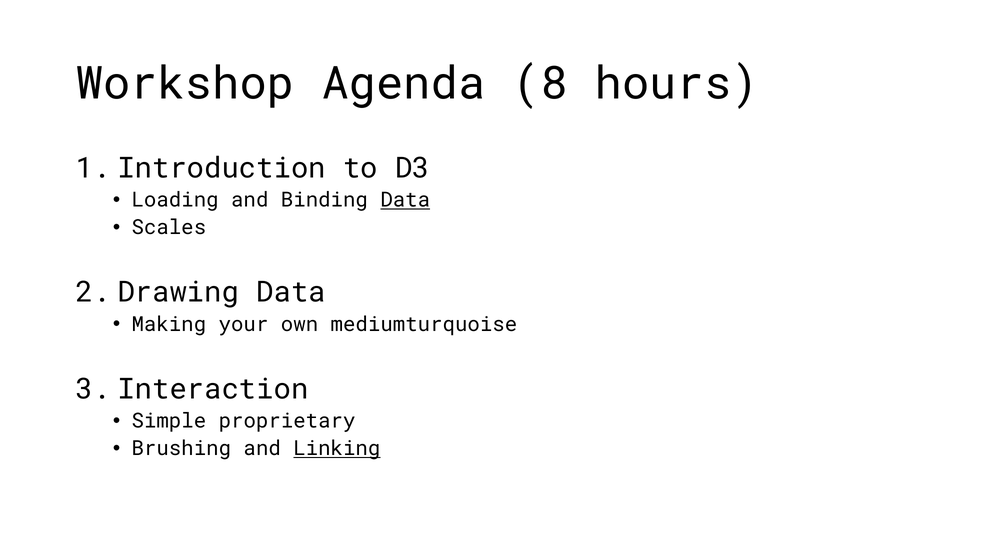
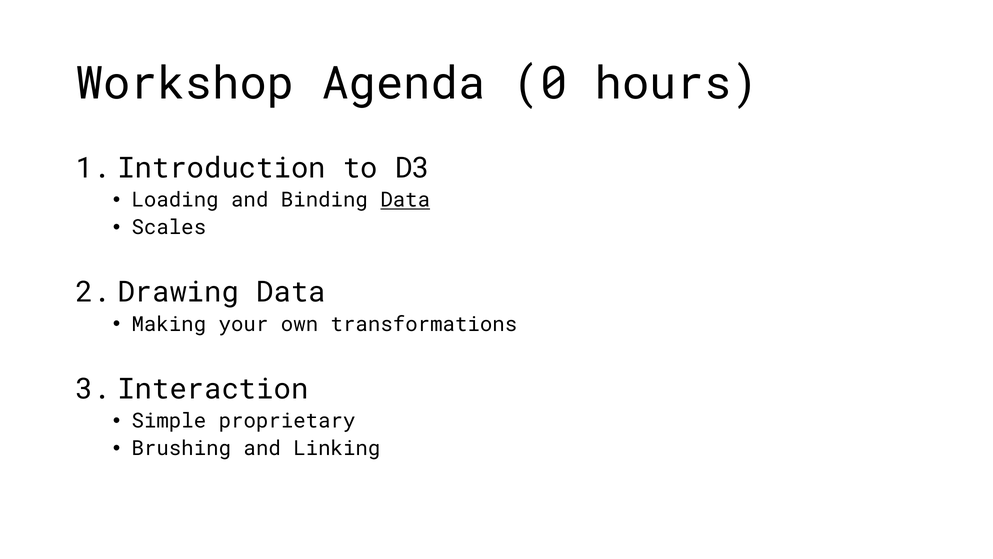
8: 8 -> 0 (540, 83)
mediumturquoise: mediumturquoise -> transformations (424, 324)
Linking underline: present -> none (337, 448)
